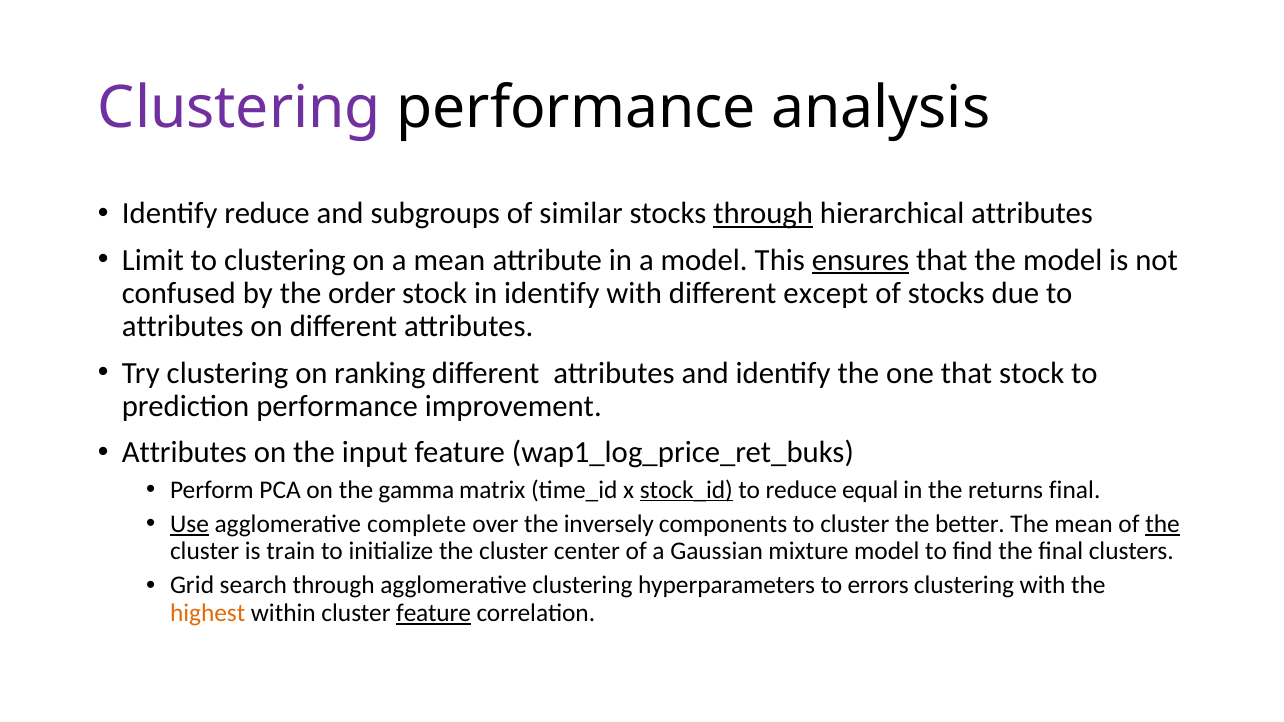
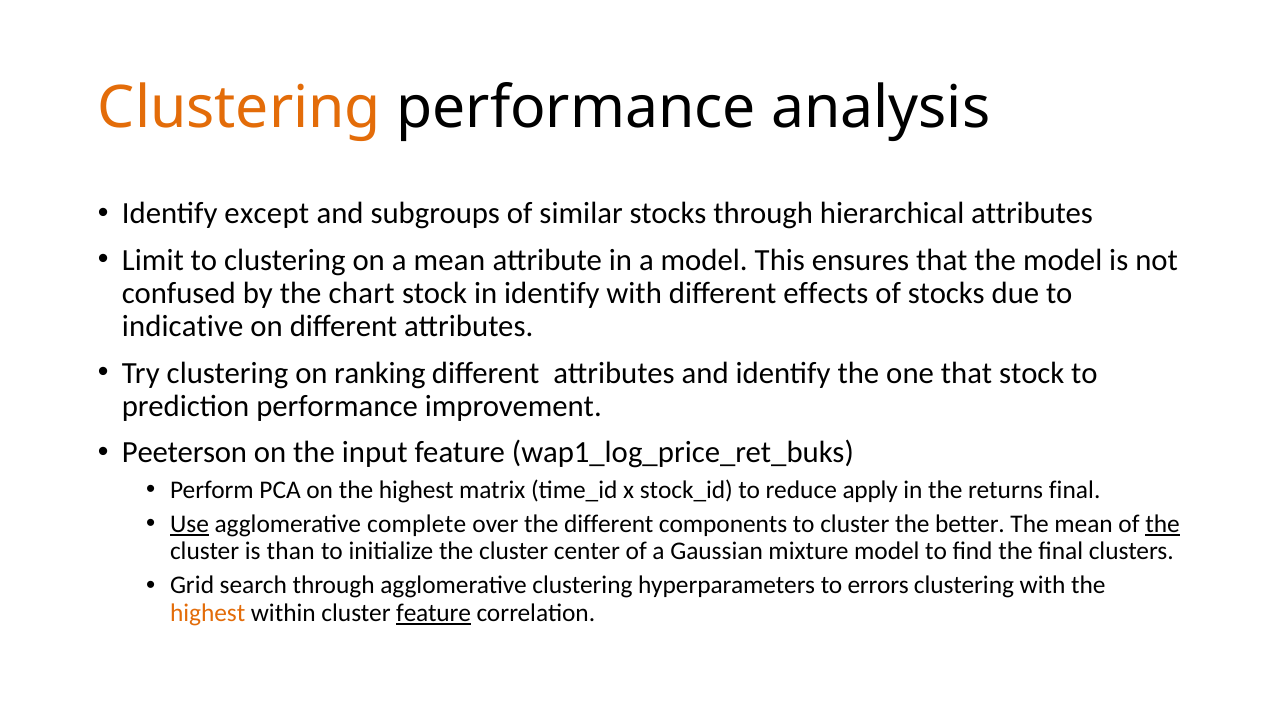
Clustering colour: purple -> orange (239, 108)
Identify reduce: reduce -> except (267, 214)
through underline: present -> none (763, 214)
ensures underline: present -> none (861, 260)
order: order -> chart (362, 293)
except: except -> effects (826, 293)
attributes: attributes -> indicative (183, 327)
Attributes: Attributes -> Peeterson (185, 453)
on the gamma: gamma -> highest (416, 490)
stock_id underline: present -> none (686, 490)
equal: equal -> apply (870, 490)
the inversely: inversely -> different (609, 524)
train: train -> than (291, 552)
